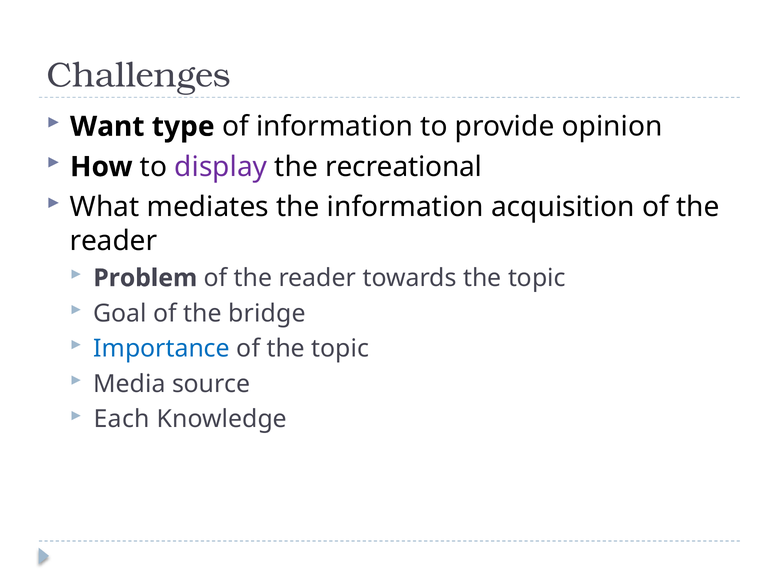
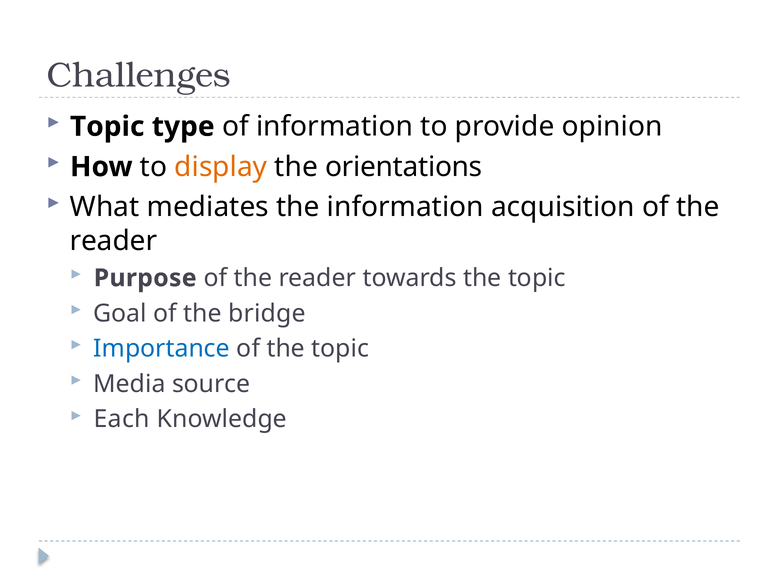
Want: Want -> Topic (107, 127)
display colour: purple -> orange (221, 167)
recreational: recreational -> orientations (404, 167)
Problem: Problem -> Purpose (145, 278)
